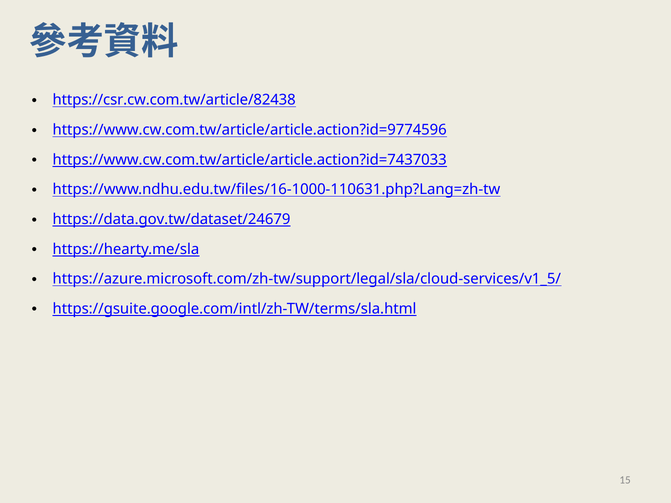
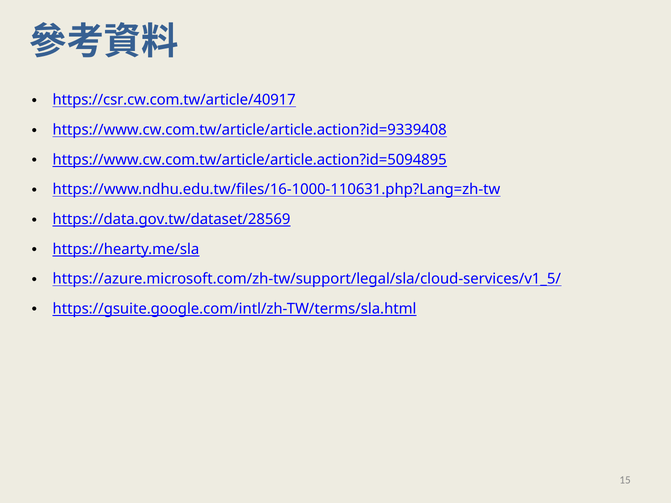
https://csr.cw.com.tw/article/82438: https://csr.cw.com.tw/article/82438 -> https://csr.cw.com.tw/article/40917 (174, 100)
https://www.cw.com.tw/article/article.action?id=9774596: https://www.cw.com.tw/article/article.action?id=9774596 -> https://www.cw.com.tw/article/article.action?id=9339408 (250, 130)
https://www.cw.com.tw/article/article.action?id=7437033: https://www.cw.com.tw/article/article.action?id=7437033 -> https://www.cw.com.tw/article/article.action?id=5094895 (250, 160)
https://data.gov.tw/dataset/24679: https://data.gov.tw/dataset/24679 -> https://data.gov.tw/dataset/28569 (172, 219)
